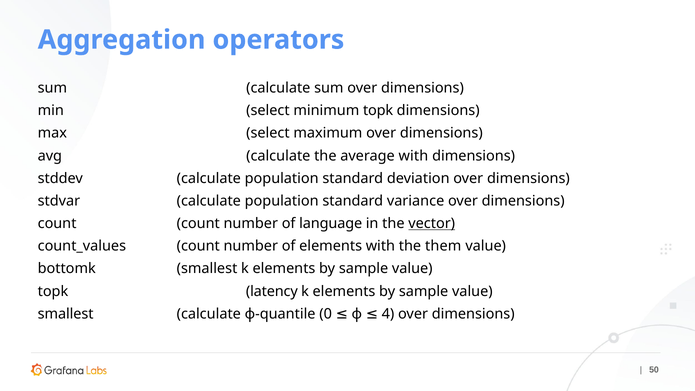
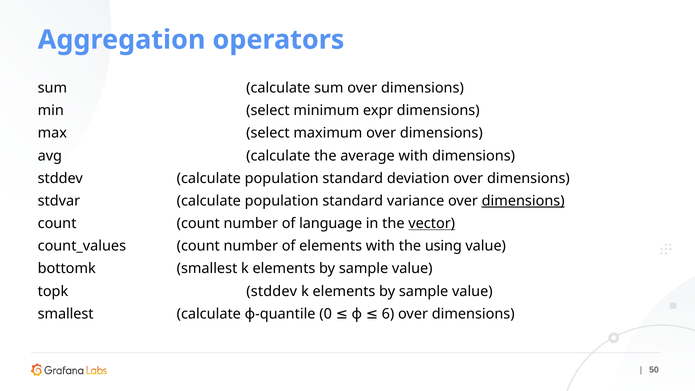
minimum topk: topk -> expr (378, 111)
dimensions underline: none -> present (523, 201)
them: them -> using (443, 246)
topk latency: latency -> stddev (272, 291)
4: 4 -> 6 (388, 314)
